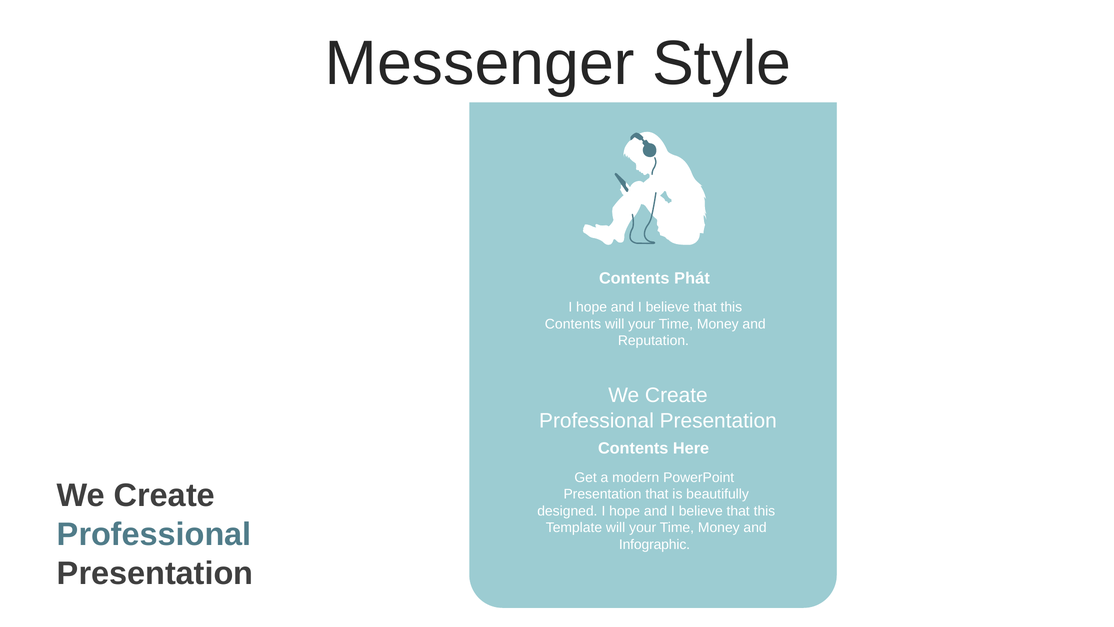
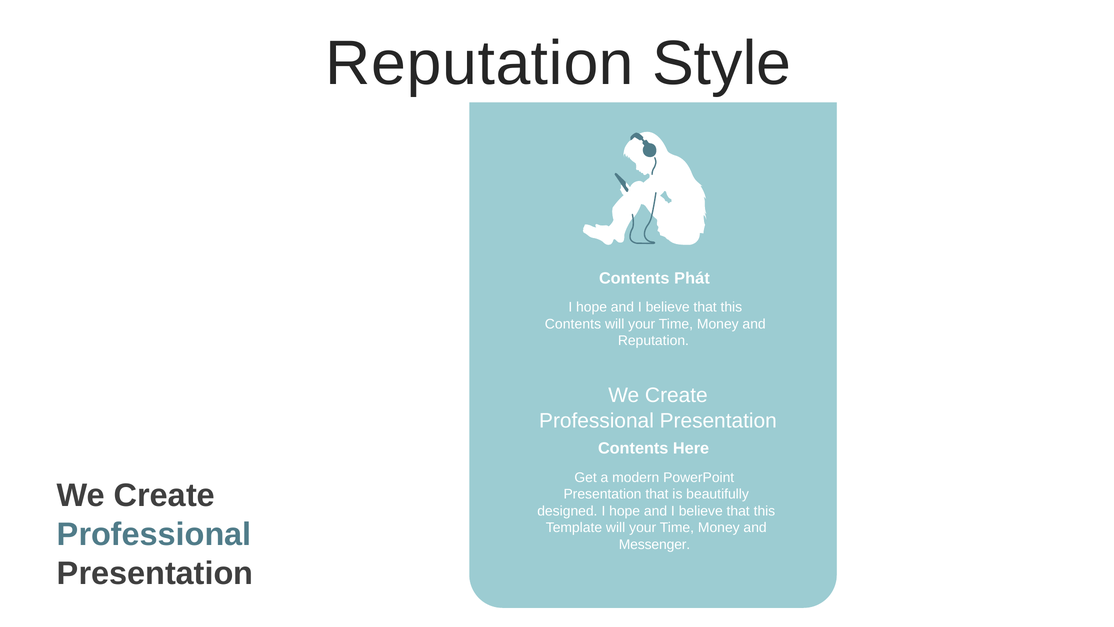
Messenger: Messenger -> Reputation (480, 64)
Infographic: Infographic -> Messenger (654, 544)
